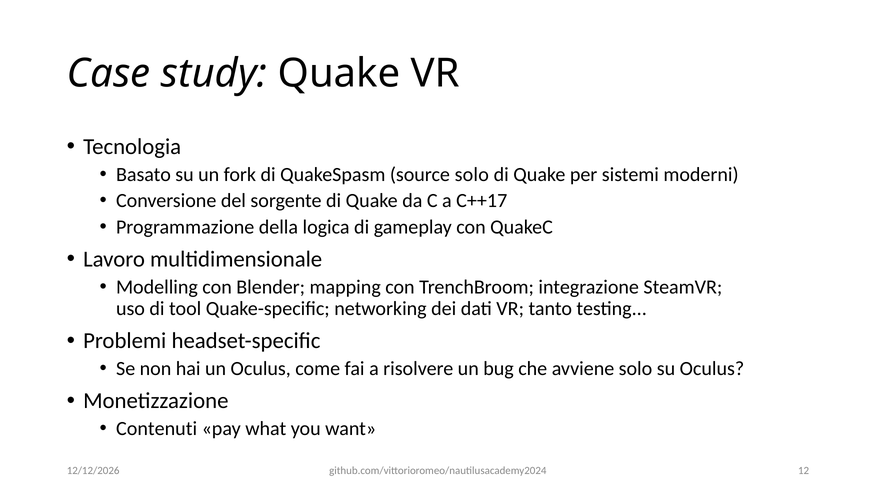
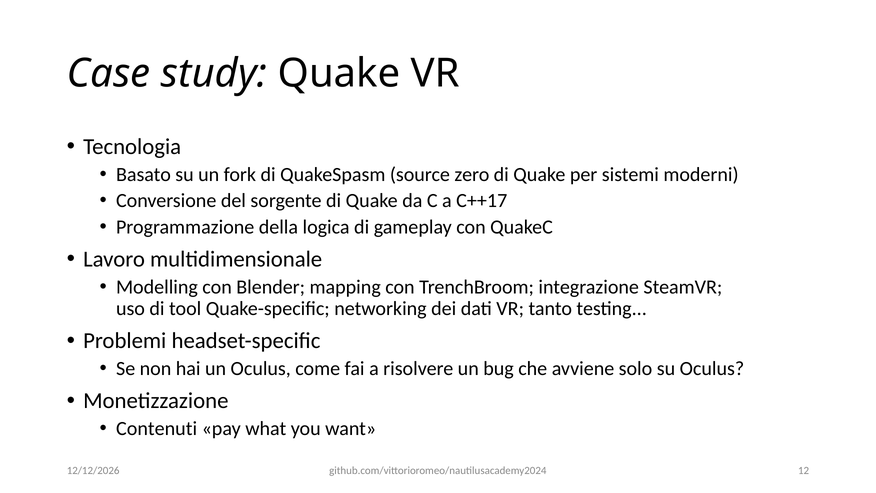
source solo: solo -> zero (472, 174)
